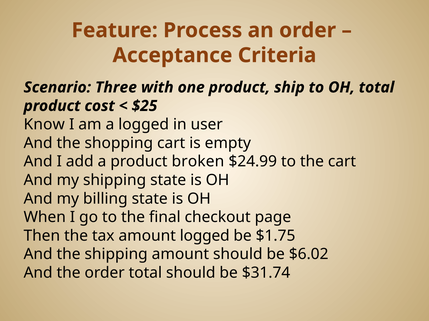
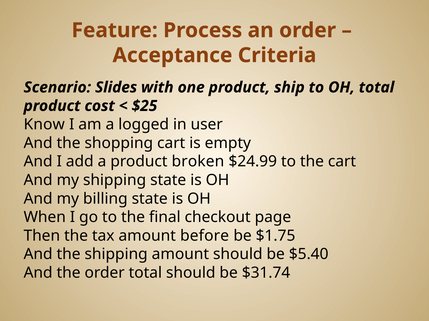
Three: Three -> Slides (116, 88)
amount logged: logged -> before (205, 236)
$6.02: $6.02 -> $5.40 (309, 255)
